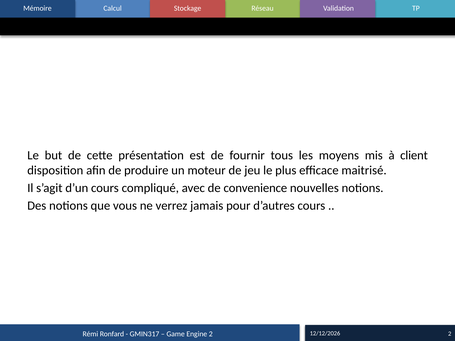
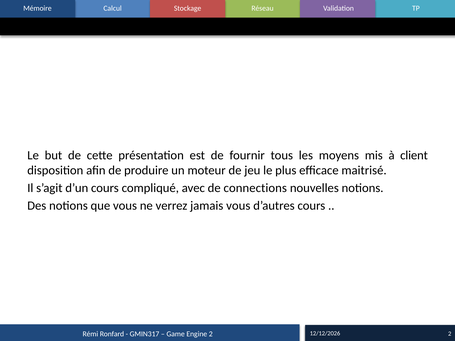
convenience: convenience -> connections (255, 188)
jamais pour: pour -> vous (238, 206)
